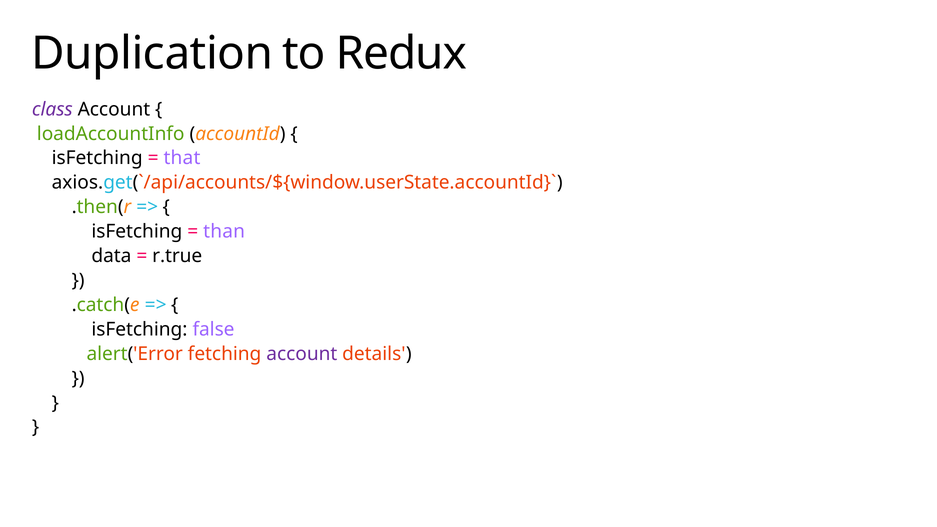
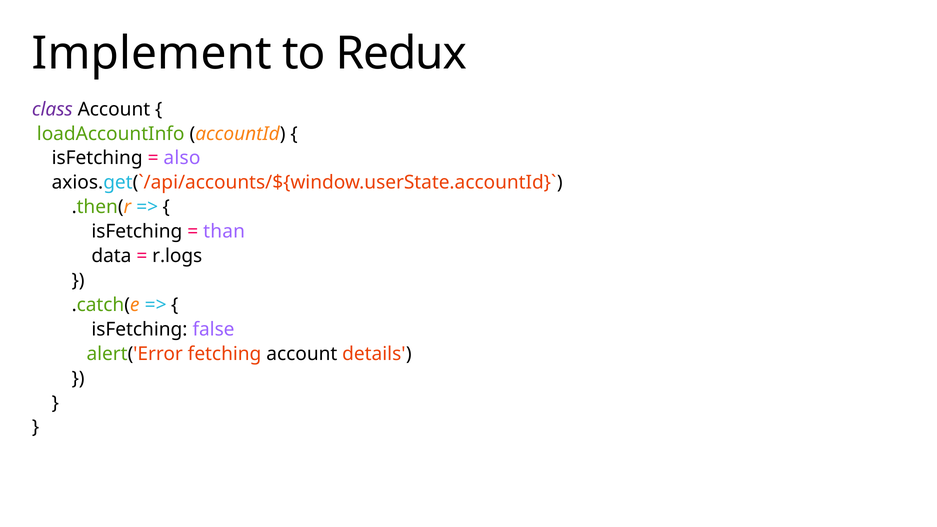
Duplication: Duplication -> Implement (152, 54)
that: that -> also (182, 158)
r.true: r.true -> r.logs (177, 256)
account colour: purple -> black (302, 354)
